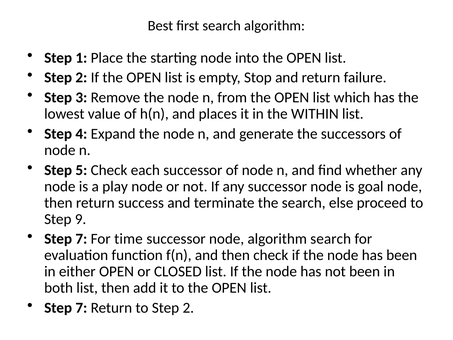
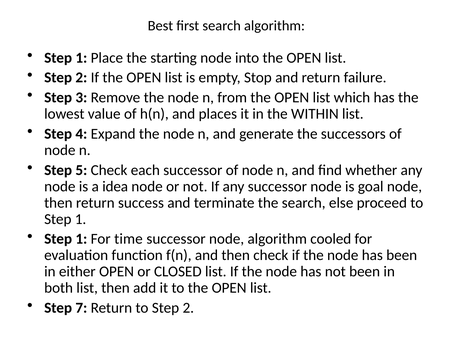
play: play -> idea (115, 186)
9: 9 -> 1 (81, 219)
7: 7 -> 1 (81, 239)
algorithm search: search -> cooled (331, 239)
